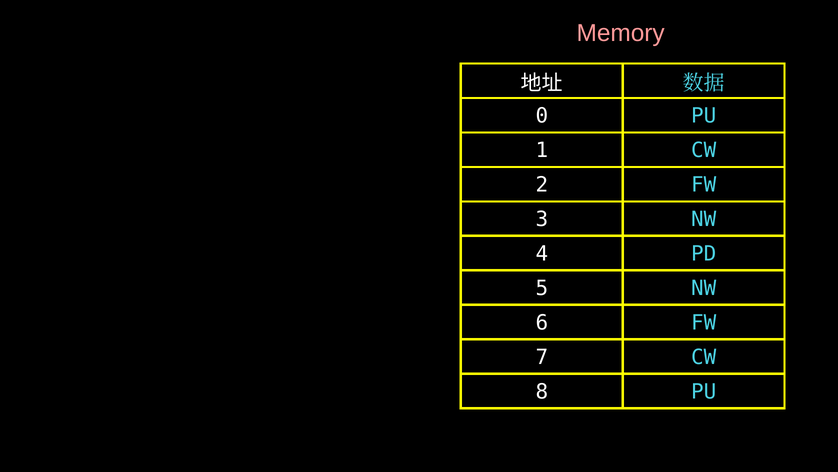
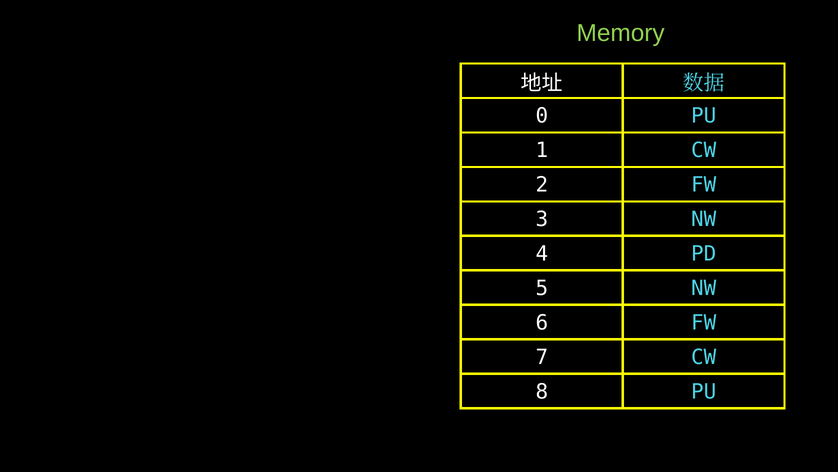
Memory colour: pink -> light green (621, 33)
